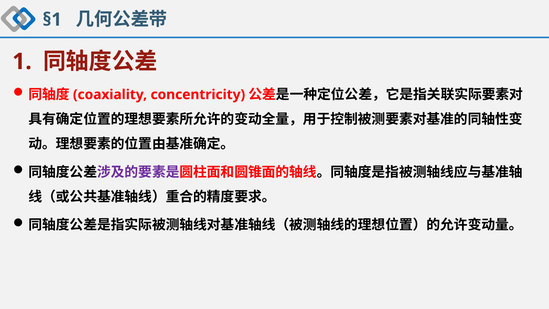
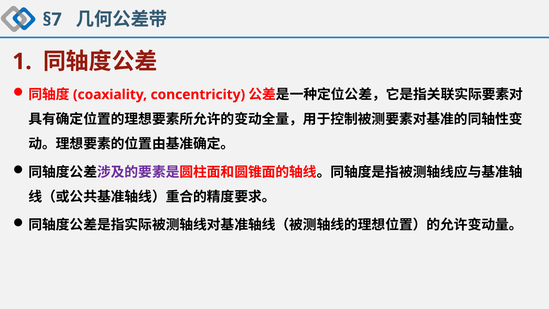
§1: §1 -> §7 (52, 20)
